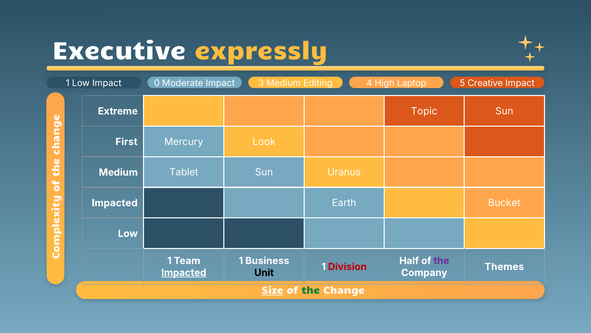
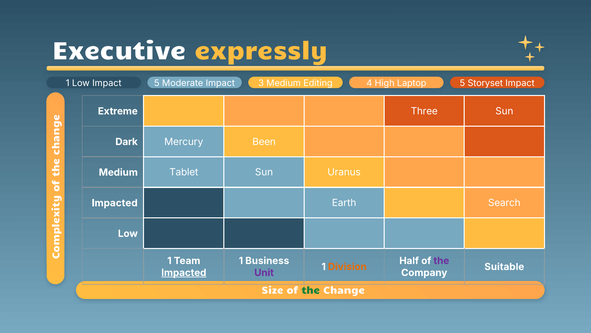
Impact 0: 0 -> 5 (157, 83)
Creative: Creative -> Storyset (485, 83)
Topic: Topic -> Three (424, 111)
First: First -> Dark (127, 142)
Look: Look -> Been (264, 142)
Bucket: Bucket -> Search (504, 203)
Division colour: red -> orange (347, 266)
Themes: Themes -> Suitable (504, 266)
Unit colour: black -> purple (264, 272)
Size underline: present -> none (272, 290)
